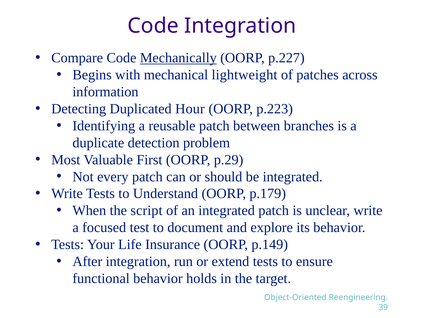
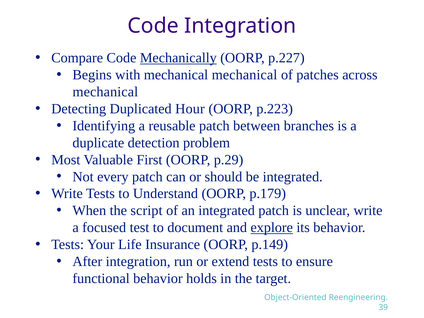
mechanical lightweight: lightweight -> mechanical (245, 75)
information: information -> mechanical (105, 92)
explore underline: none -> present (272, 228)
